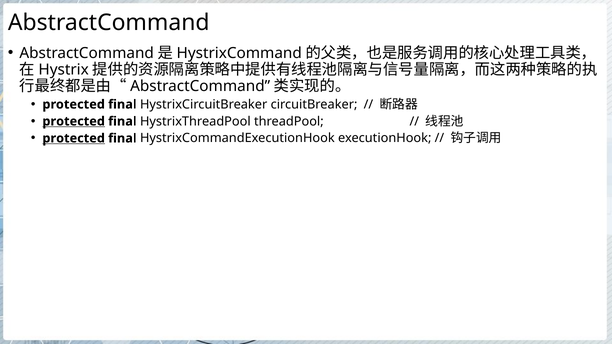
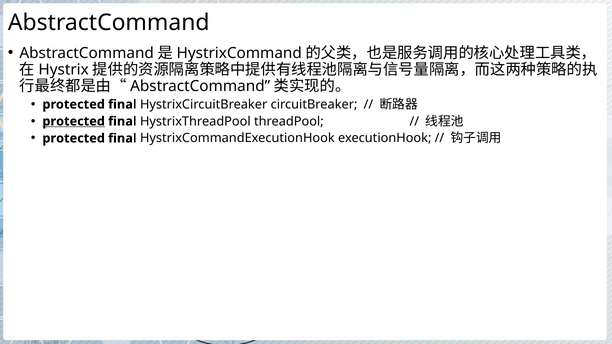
protected underline: present -> none (74, 138)
